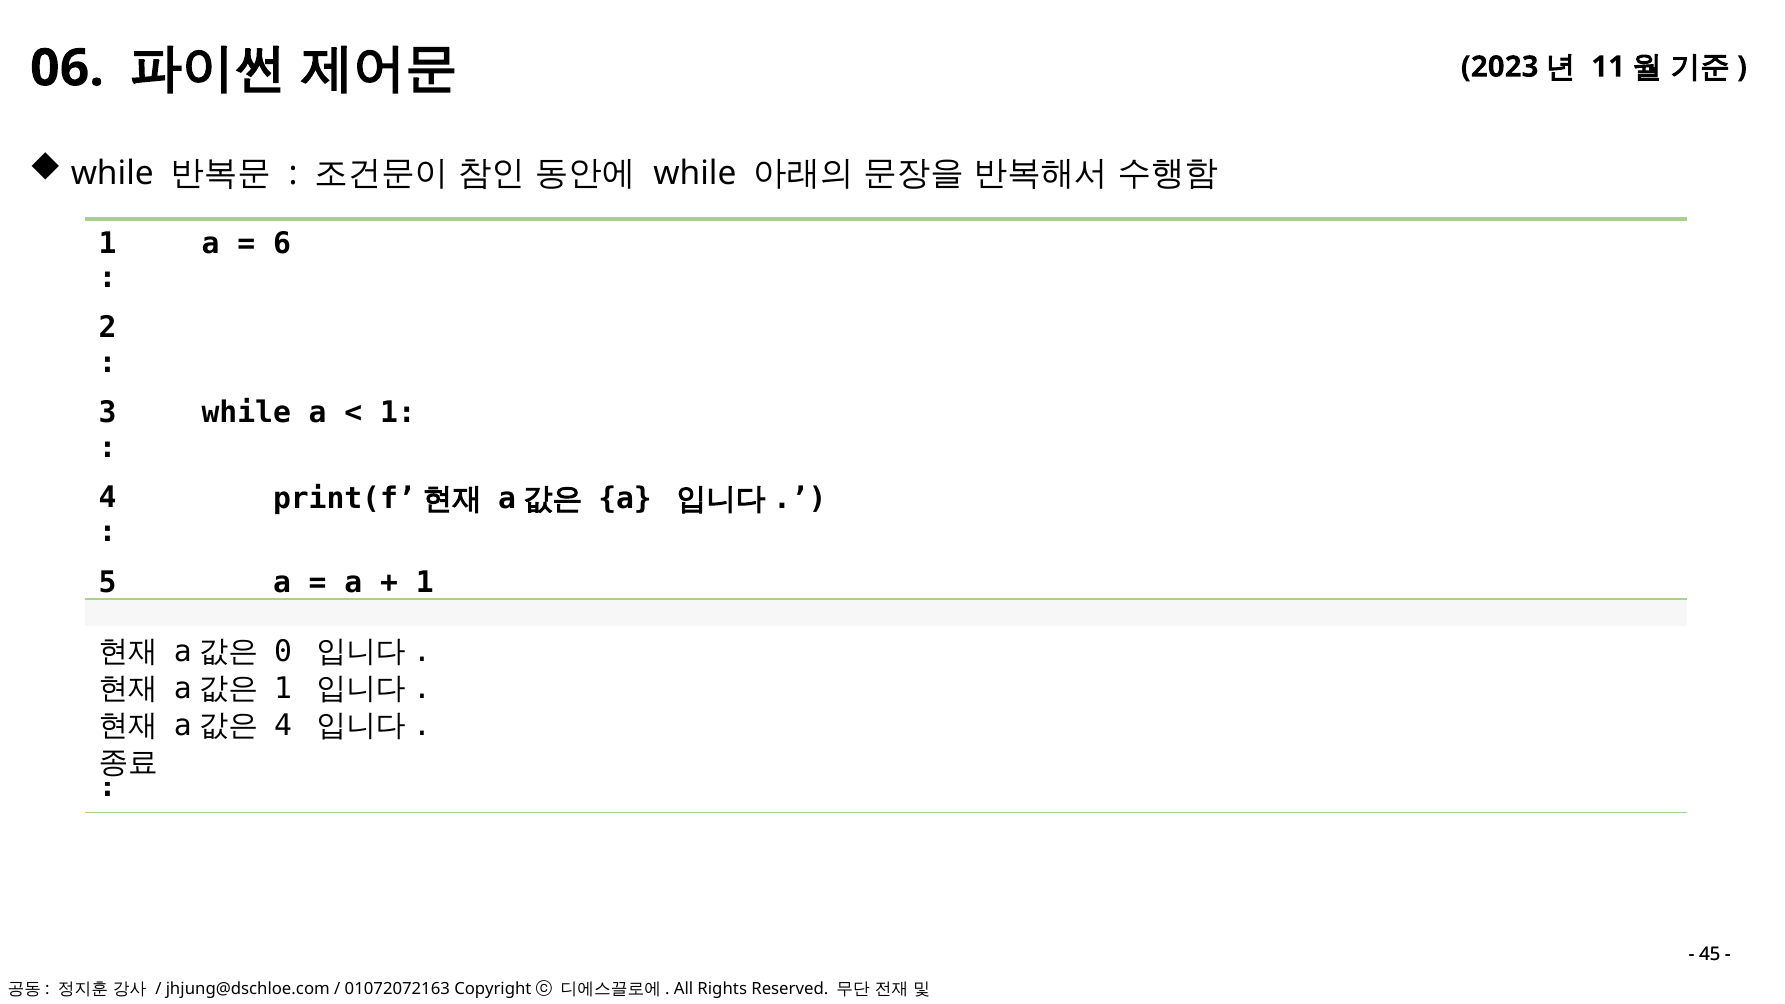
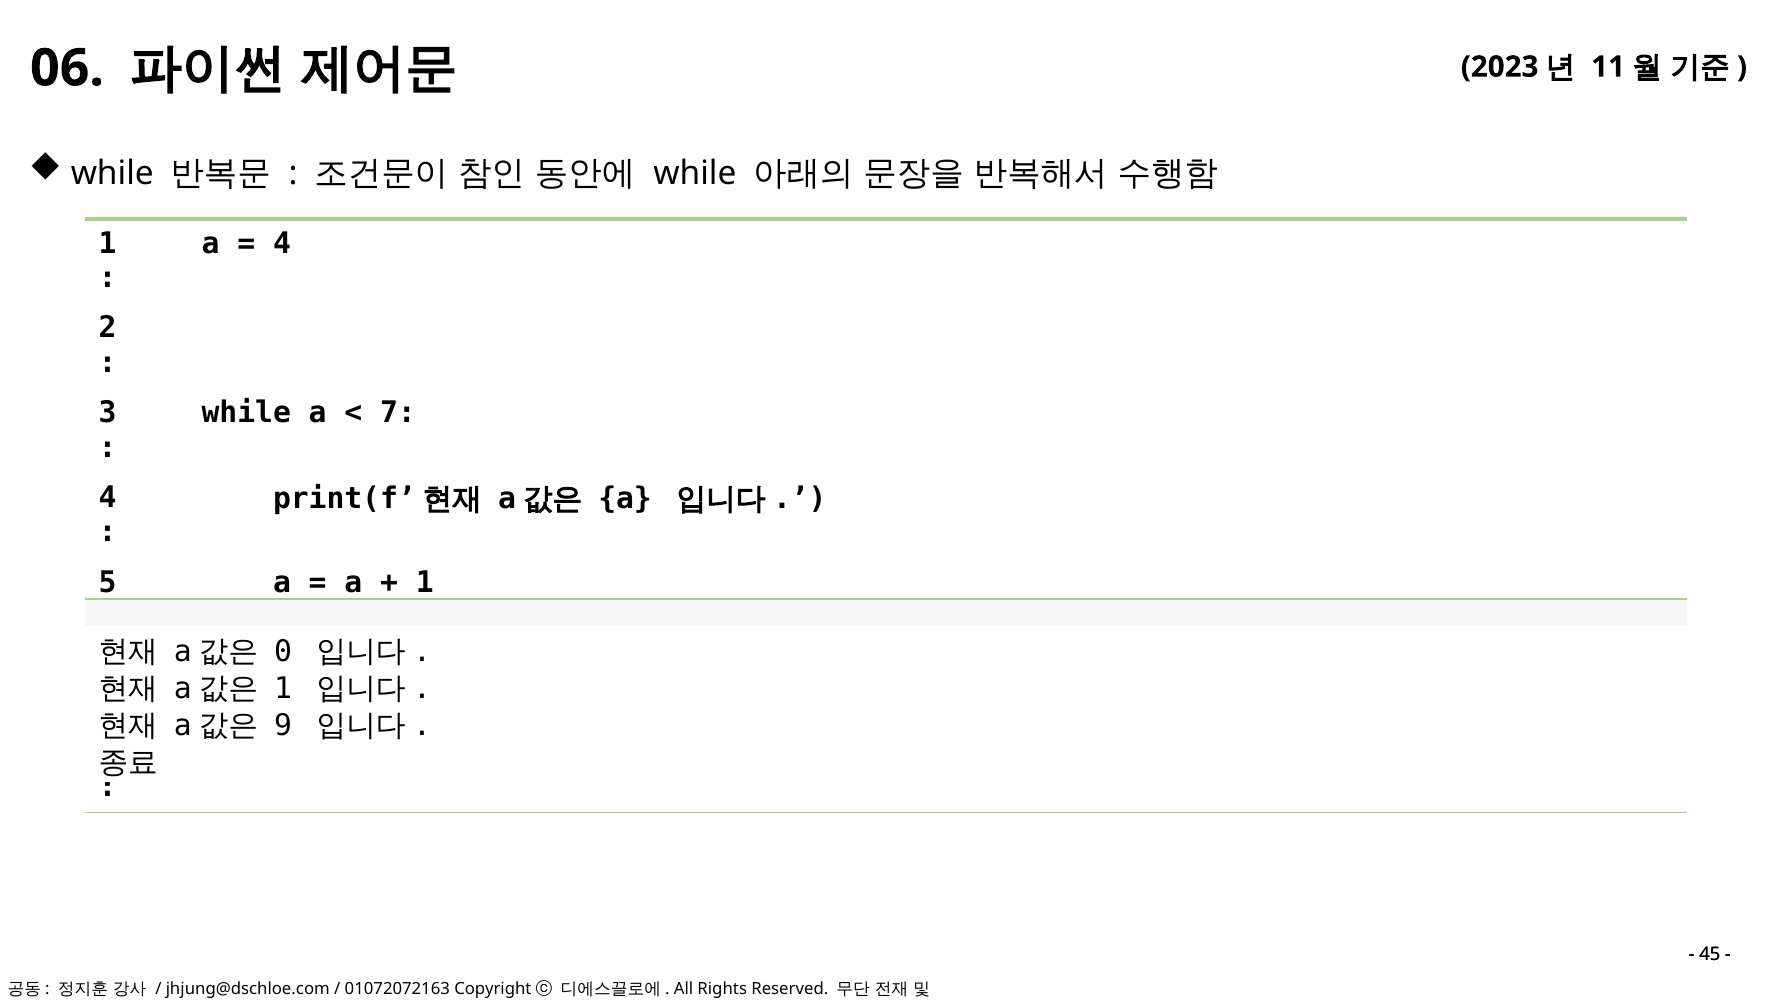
6: 6 -> 4 (282, 243)
1: 1 -> 7 (398, 413)
4: 4 -> 9 (283, 726)
